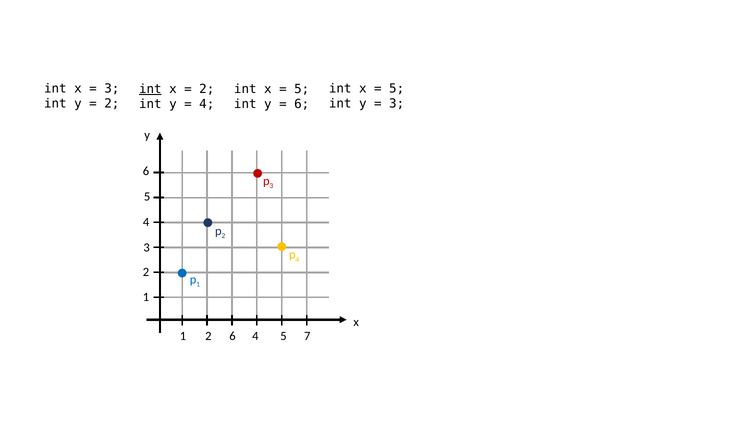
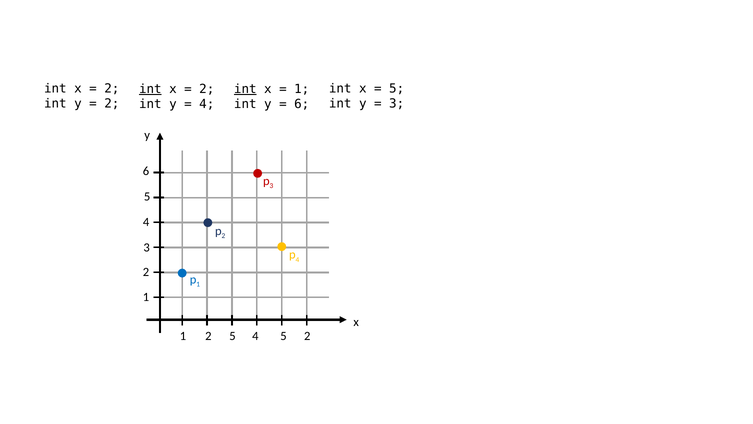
3: 3 -> 2 (112, 89)
int underline: none -> present (245, 89)
5: 5 -> 1 (302, 89)
2 6: 6 -> 5 (232, 336)
5 7: 7 -> 2 (307, 336)
